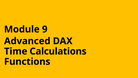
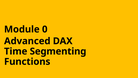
9: 9 -> 0 (45, 29)
Calculations: Calculations -> Segmenting (58, 51)
